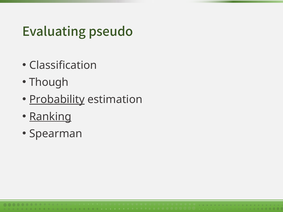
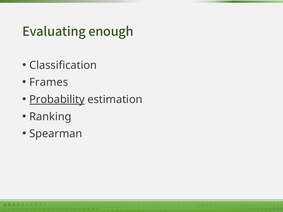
pseudo: pseudo -> enough (111, 32)
Though: Though -> Frames (49, 82)
Ranking underline: present -> none (50, 117)
